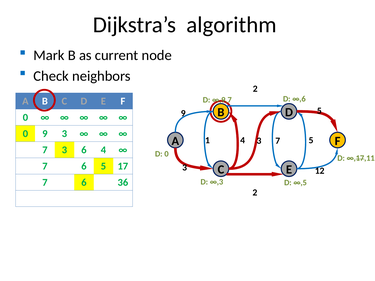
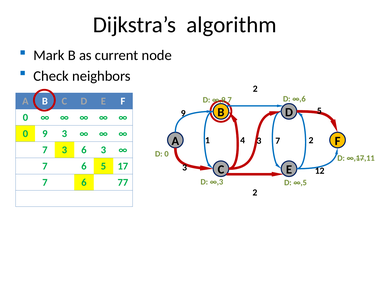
7 5: 5 -> 2 (311, 140)
6 4: 4 -> 3 (103, 150)
36: 36 -> 77 (123, 183)
